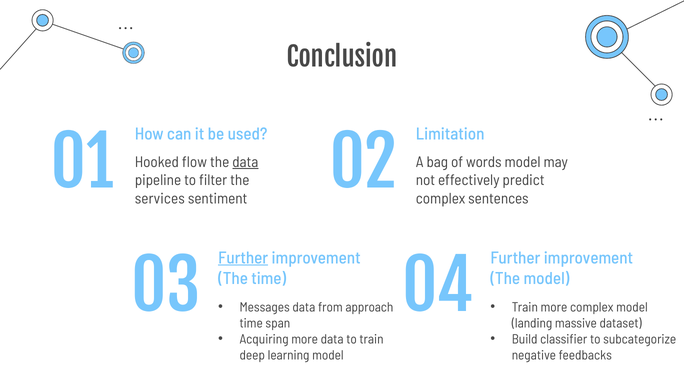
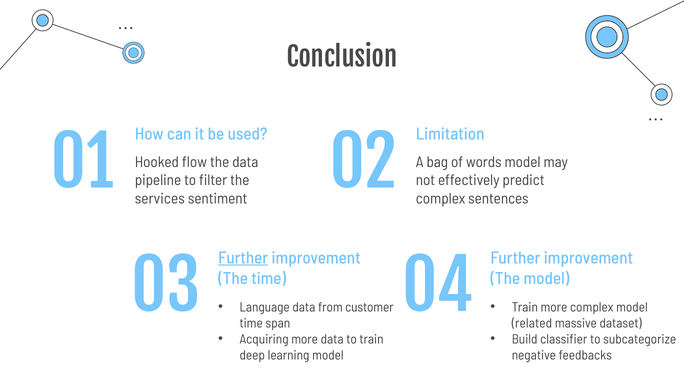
data underline: present -> none (245, 162)
Messages: Messages -> Language (265, 307)
approach: approach -> customer (369, 307)
landing: landing -> related (532, 323)
